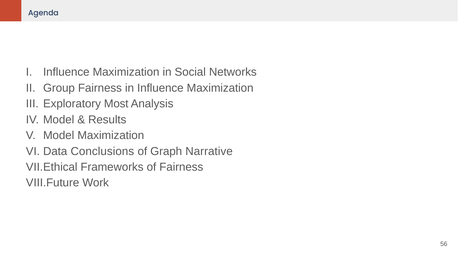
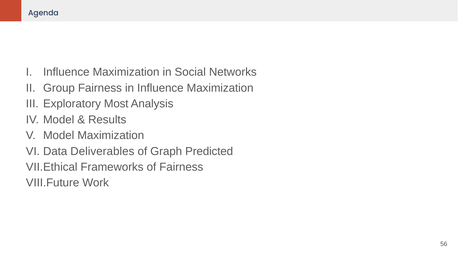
Conclusions: Conclusions -> Deliverables (102, 151)
Narrative: Narrative -> Predicted (209, 151)
